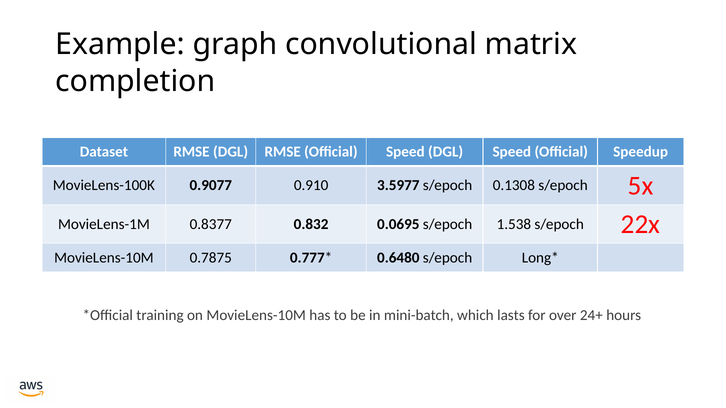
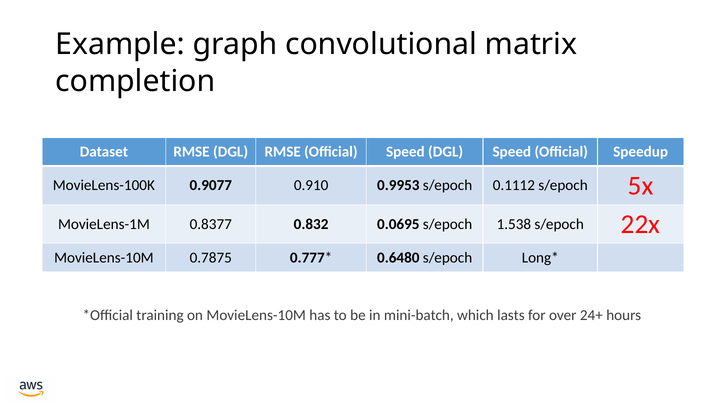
3.5977: 3.5977 -> 0.9953 (398, 186)
0.1308: 0.1308 -> 0.1112 (514, 186)
